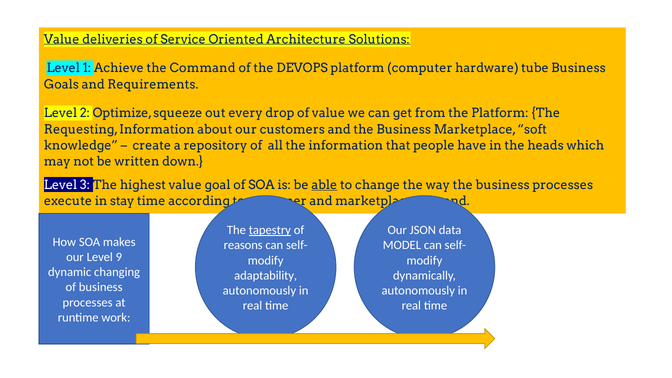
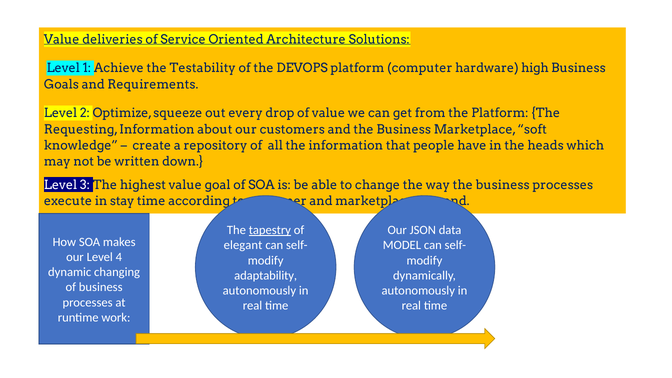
Command: Command -> Testability (203, 68)
tube: tube -> high (535, 68)
able underline: present -> none (324, 185)
reasons: reasons -> elegant (243, 245)
9: 9 -> 4 (119, 257)
